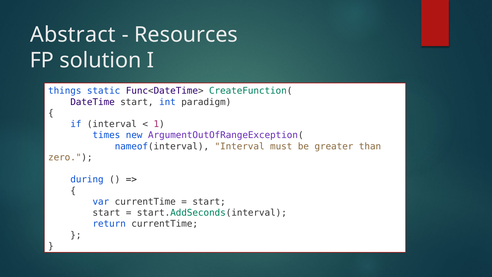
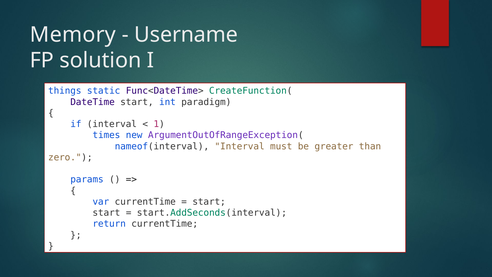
Abstract: Abstract -> Memory (73, 35)
Resources: Resources -> Username (186, 35)
during: during -> params (87, 179)
